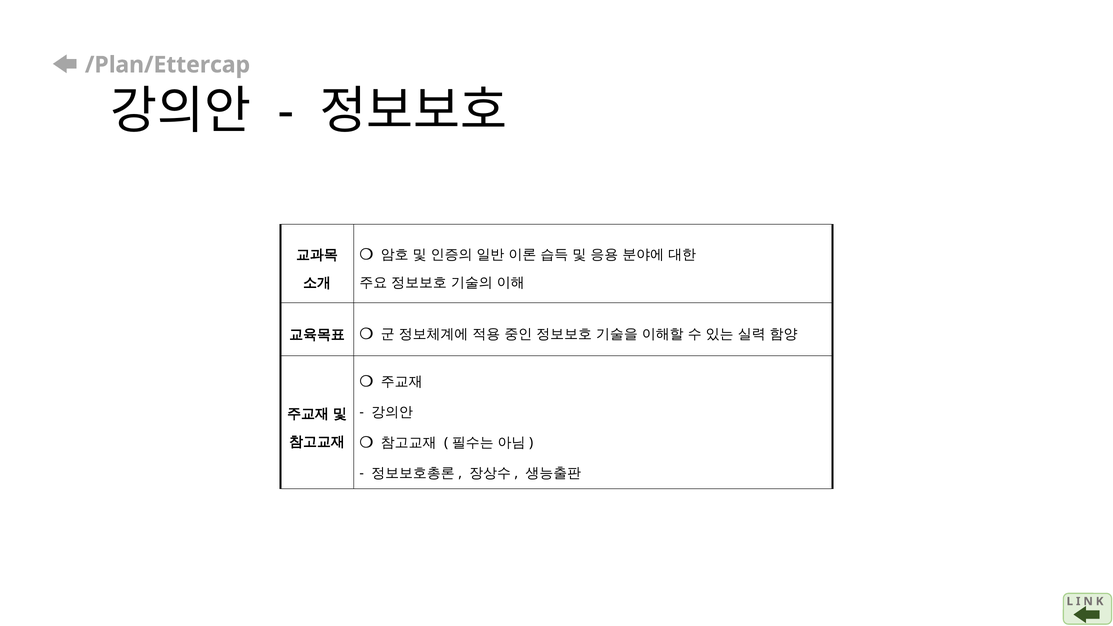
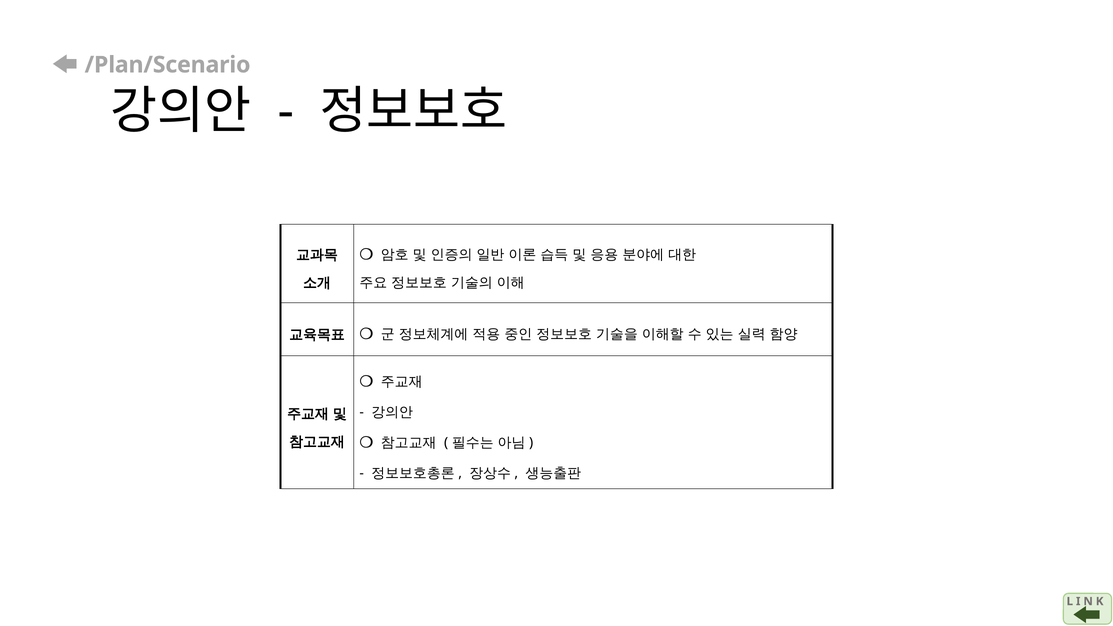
/Plan/Ettercap: /Plan/Ettercap -> /Plan/Scenario (168, 65)
